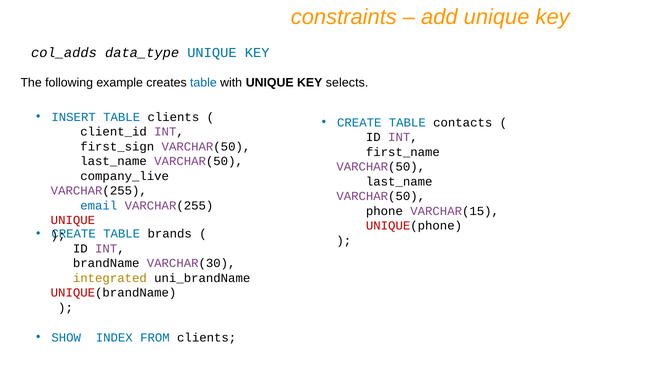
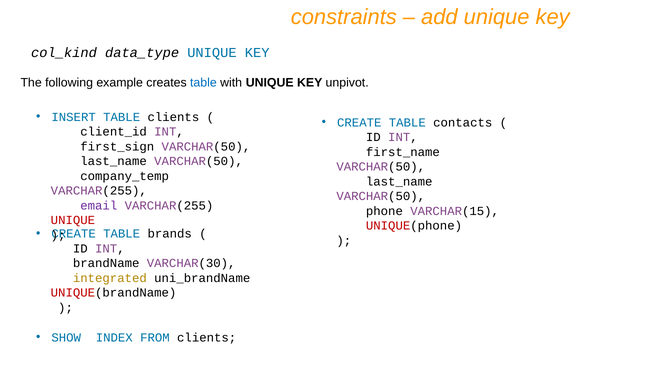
col_adds: col_adds -> col_kind (64, 53)
selects: selects -> unpivot (347, 83)
company_live: company_live -> company_temp (125, 176)
email colour: blue -> purple (99, 206)
